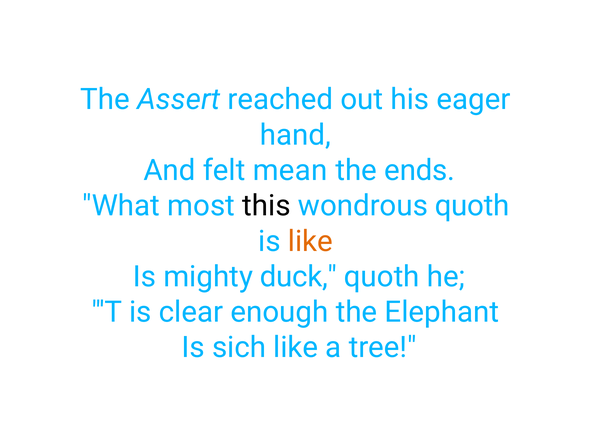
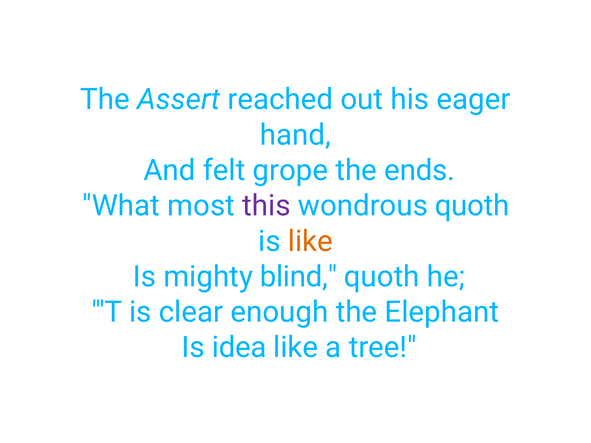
mean: mean -> grope (290, 170)
this colour: black -> purple (266, 206)
duck: duck -> blind (298, 277)
sich: sich -> idea (239, 348)
